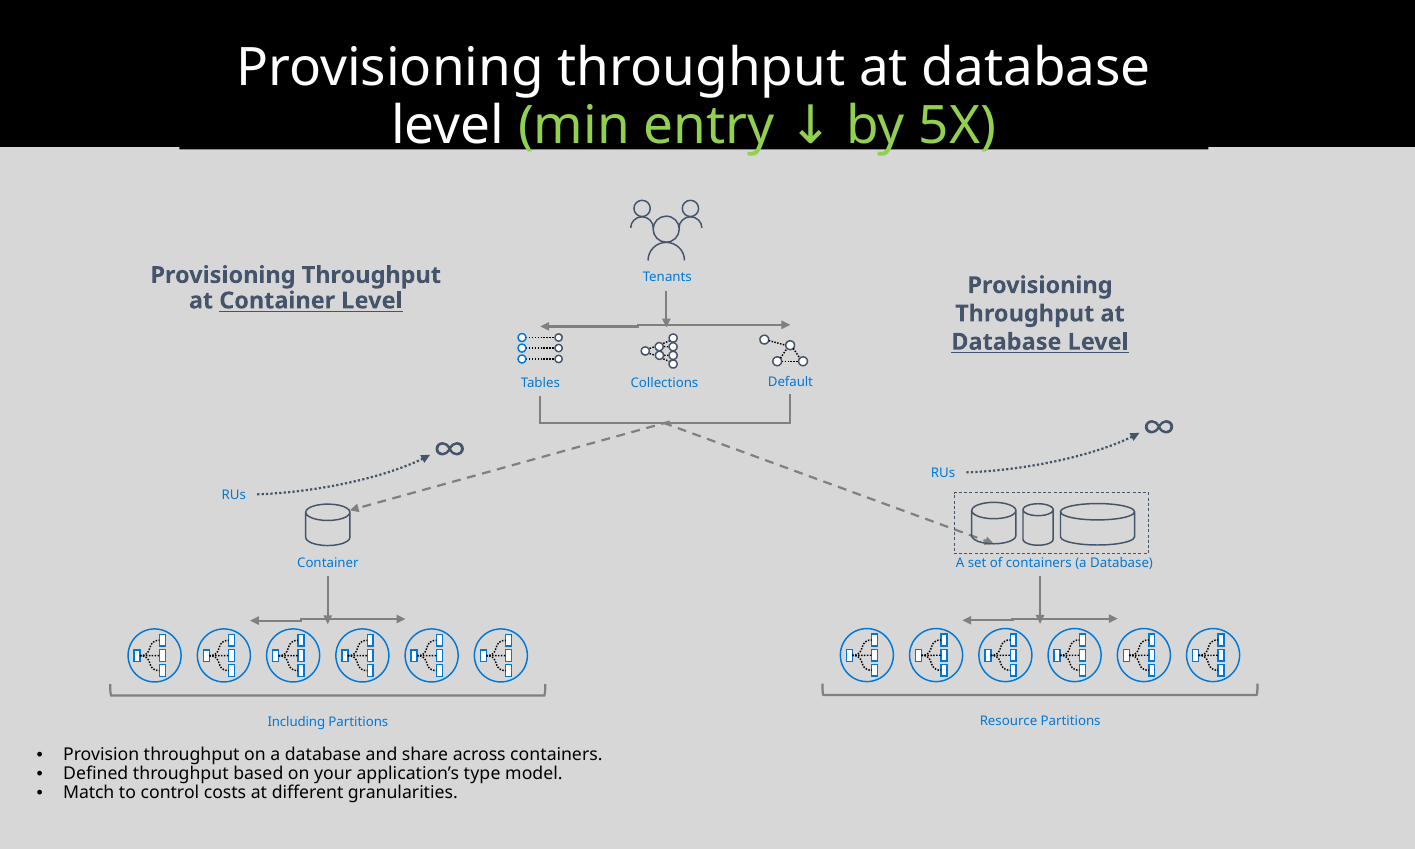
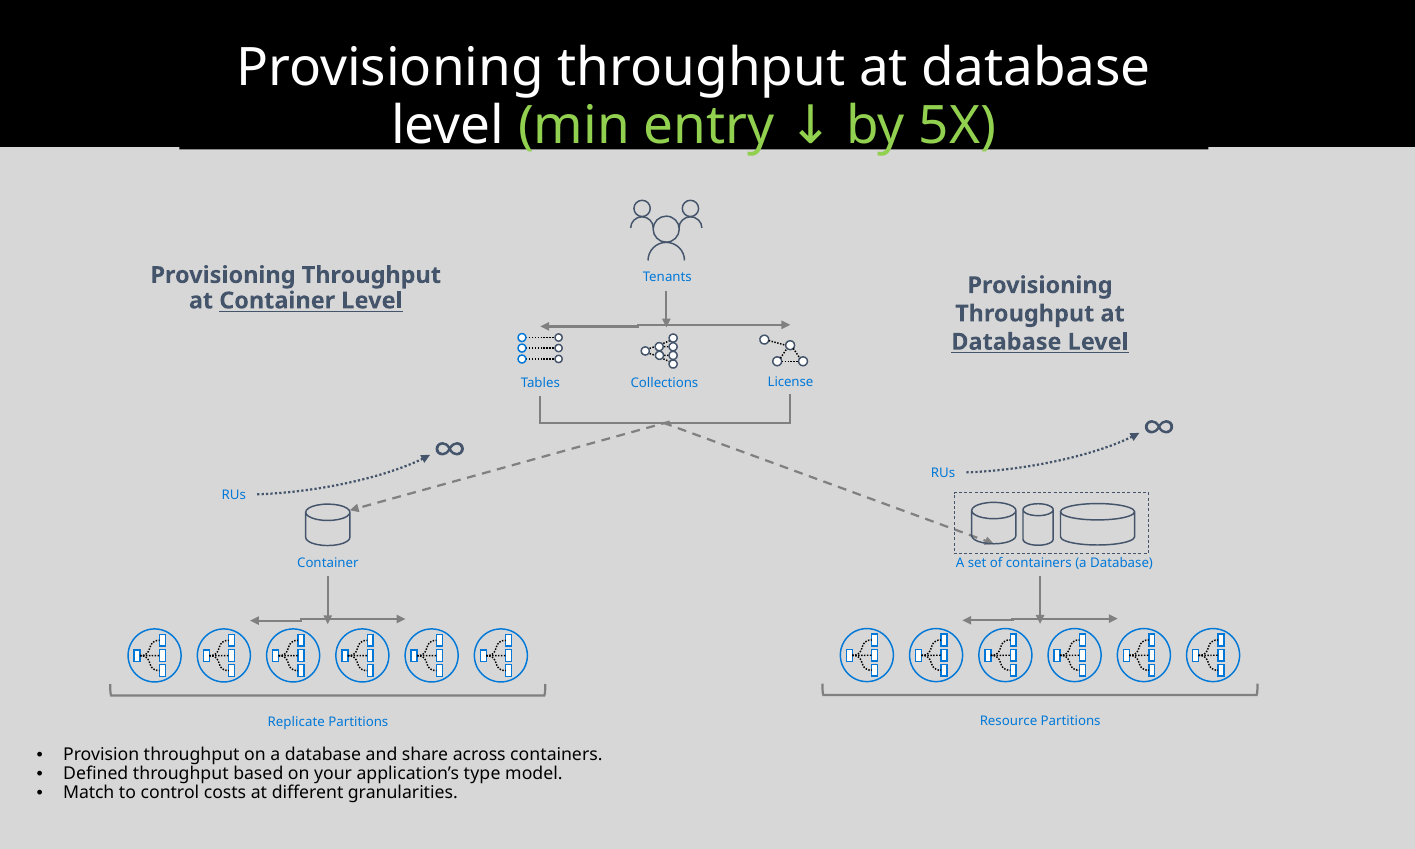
Default: Default -> License (790, 382)
Including: Including -> Replicate (296, 722)
